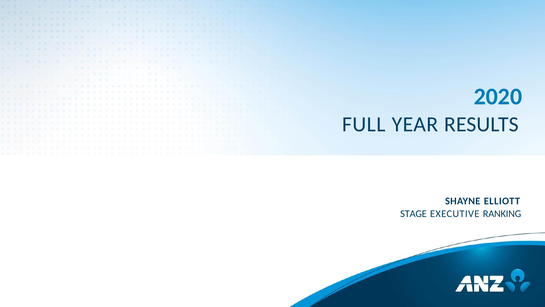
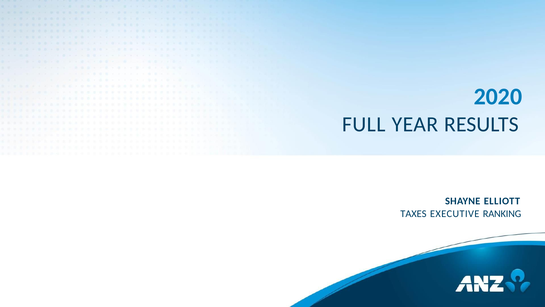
STAGE: STAGE -> TAXES (413, 214)
